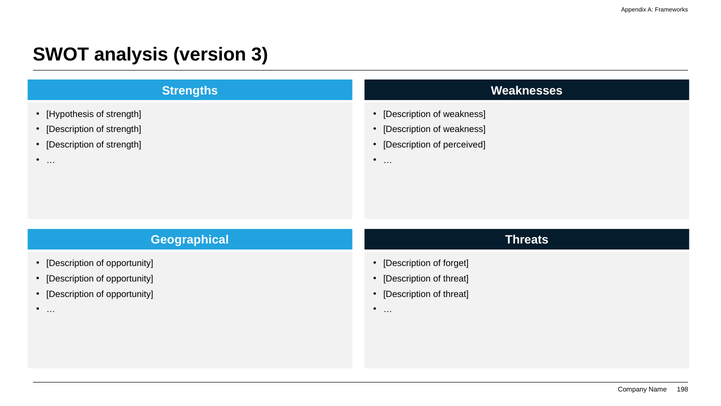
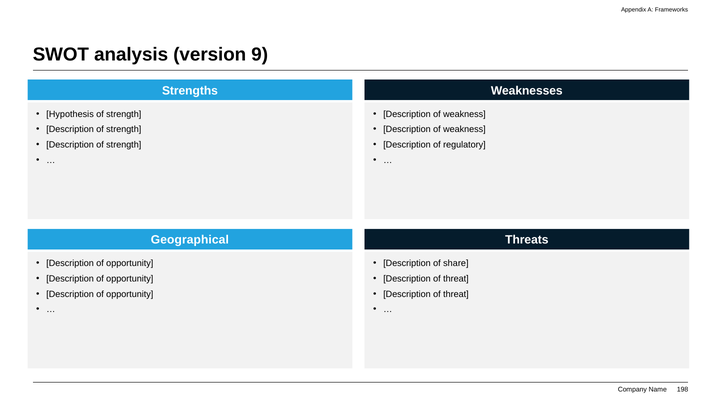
3: 3 -> 9 (260, 54)
perceived: perceived -> regulatory (464, 145)
forget: forget -> share (456, 263)
